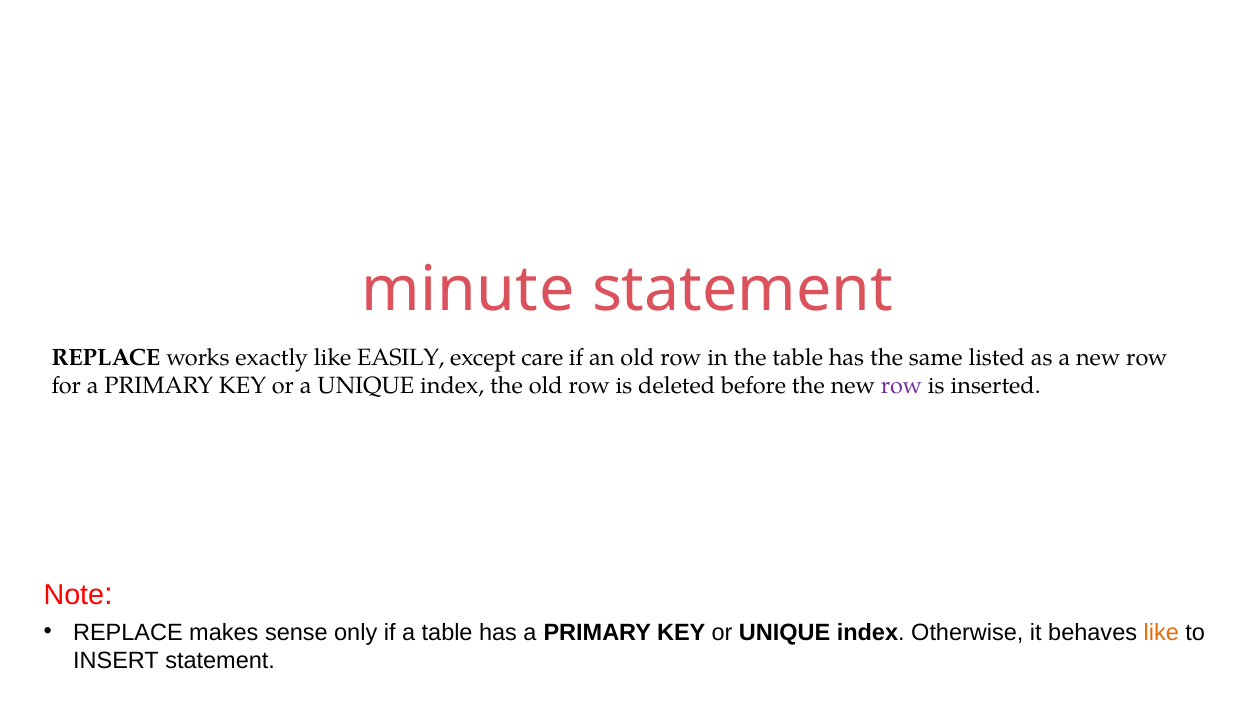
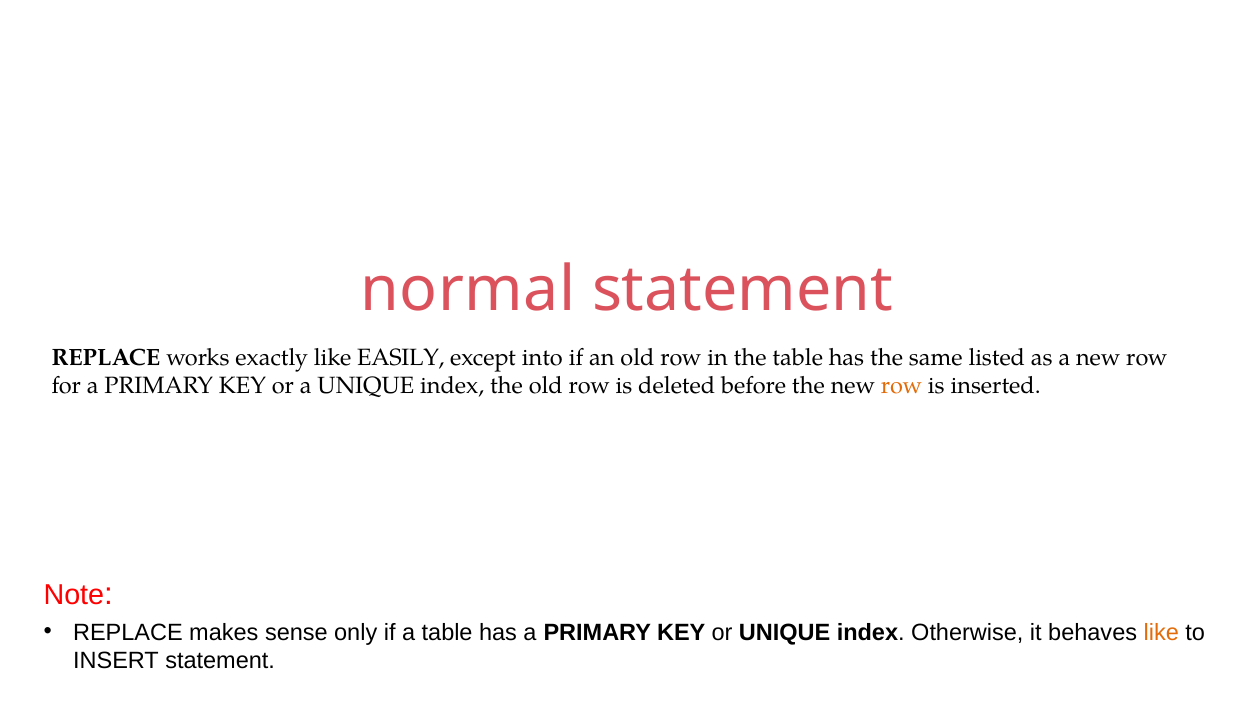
minute: minute -> normal (468, 290)
care: care -> into (542, 357)
row colour: purple -> orange (902, 386)
